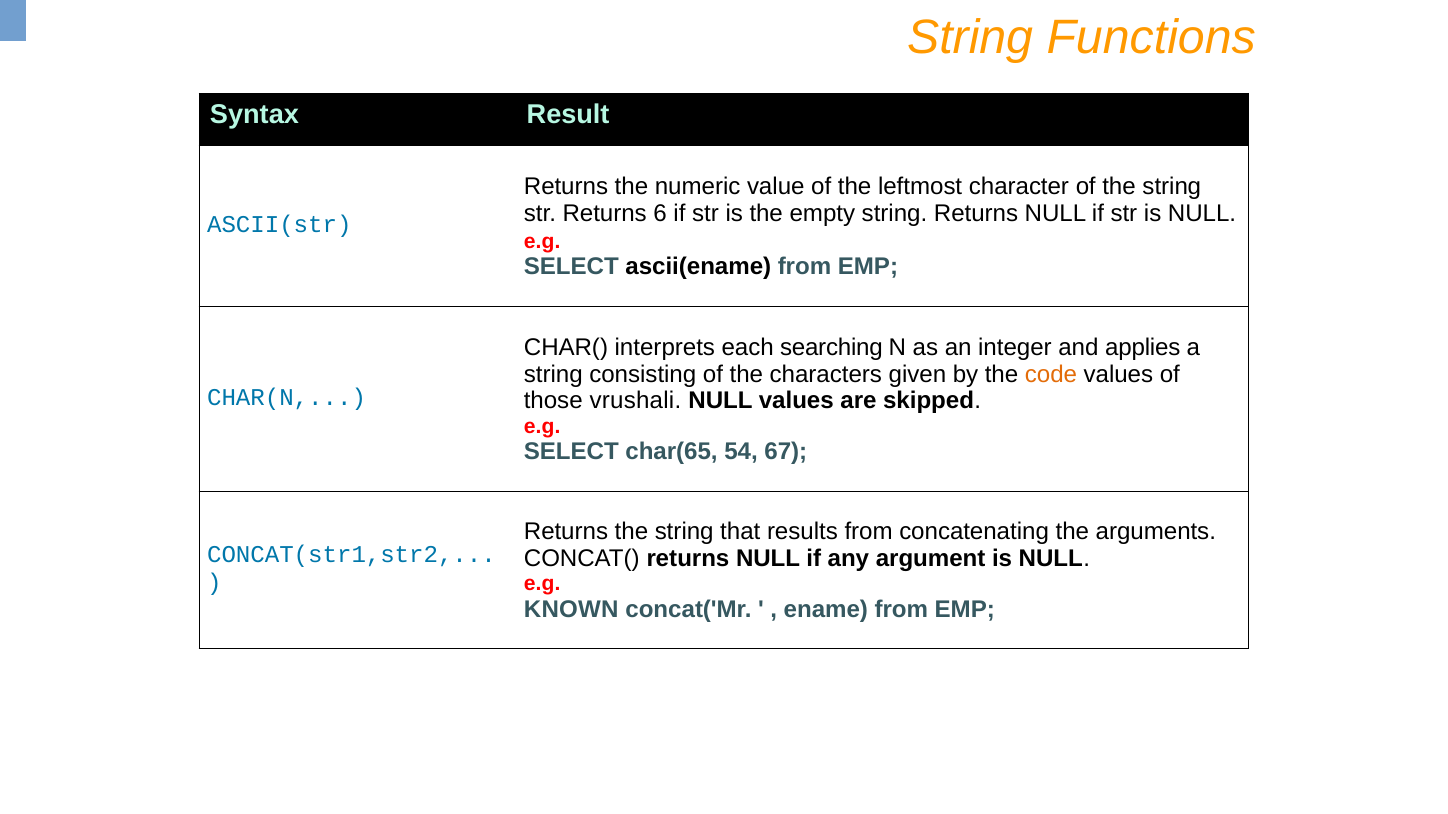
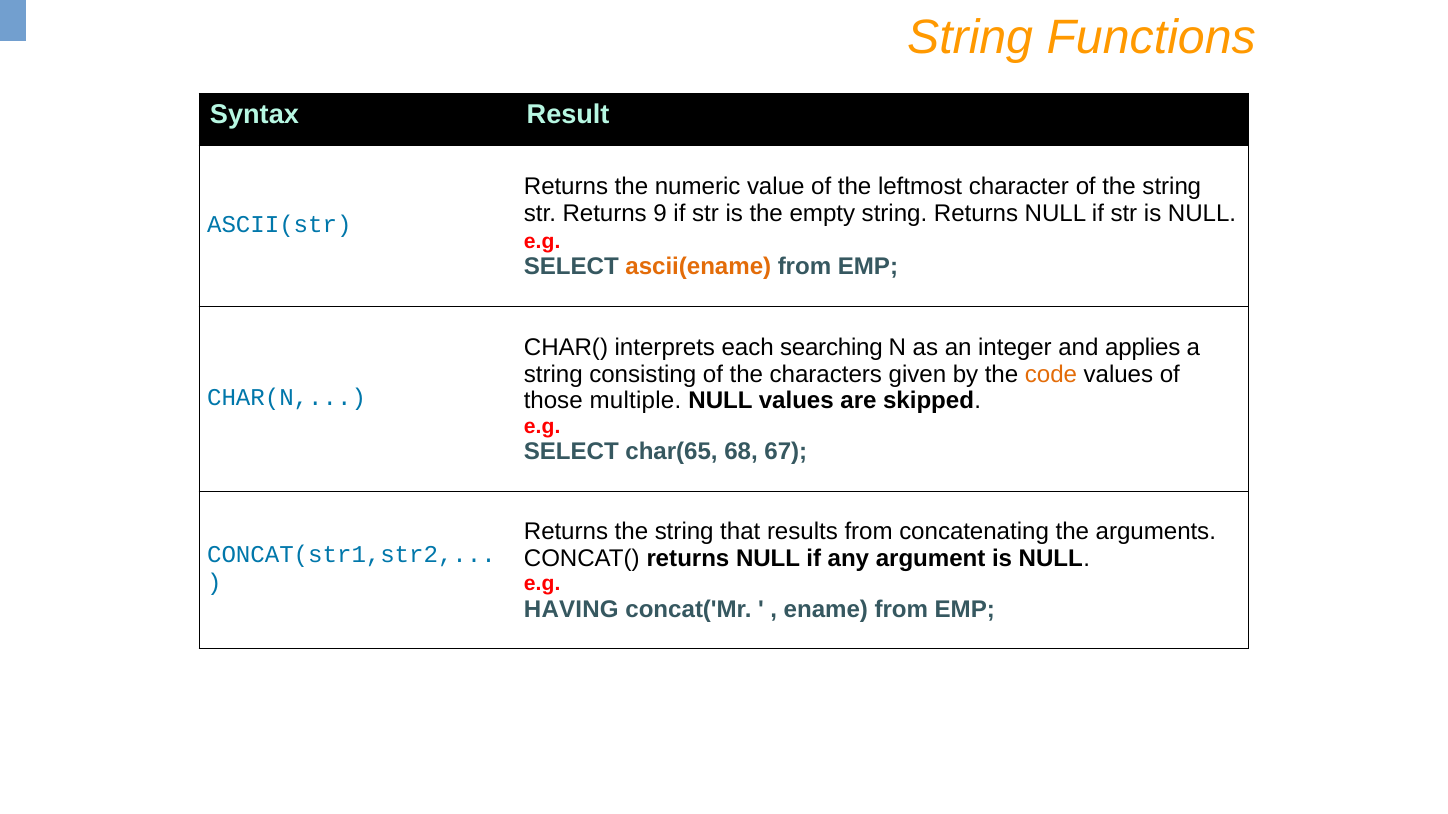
6: 6 -> 9 (660, 213)
ascii(ename colour: black -> orange (698, 267)
vrushali: vrushali -> multiple (635, 401)
54: 54 -> 68 (741, 452)
KNOWN: KNOWN -> HAVING (571, 609)
